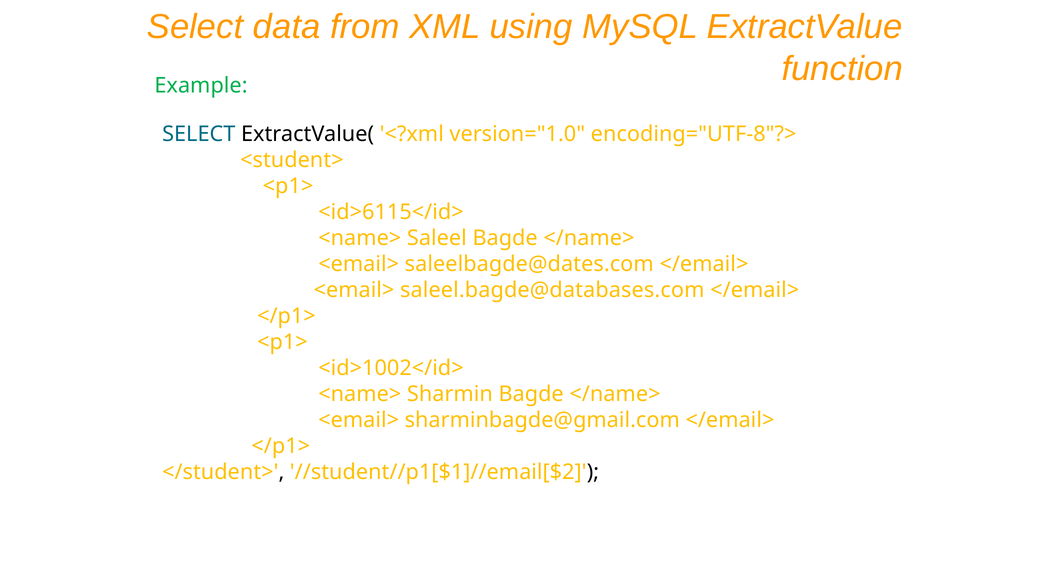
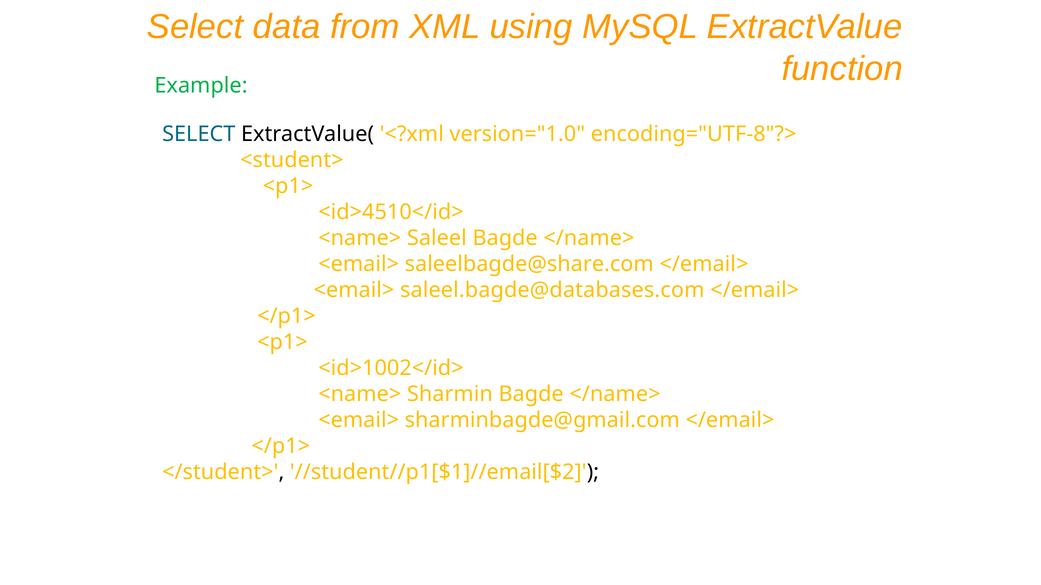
<id>6115</id>: <id>6115</id> -> <id>4510</id> (391, 212)
saleelbagde@dates.com: saleelbagde@dates.com -> saleelbagde@share.com (529, 264)
